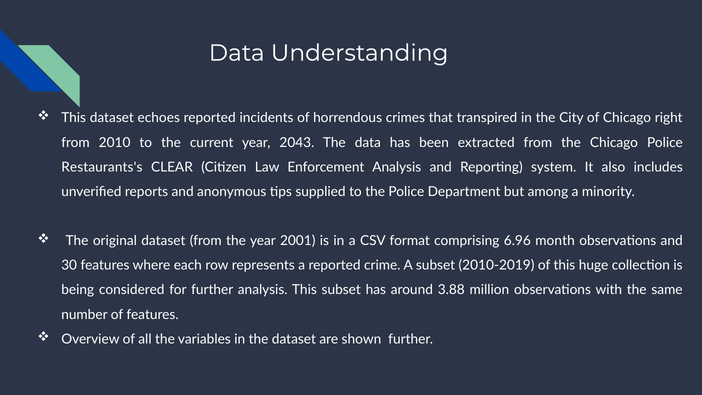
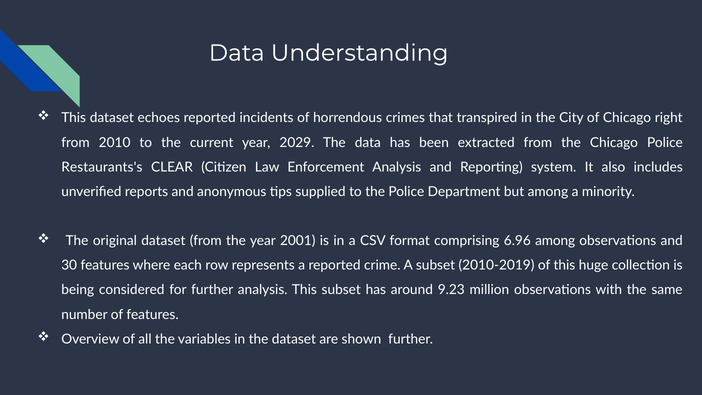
2043: 2043 -> 2029 (297, 142)
6.96 month: month -> among (555, 241)
3.88: 3.88 -> 9.23 (451, 290)
